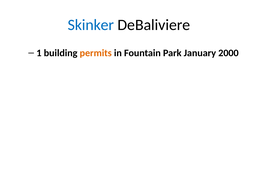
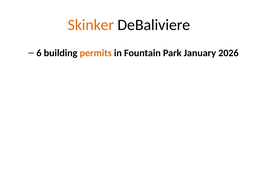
Skinker colour: blue -> orange (91, 25)
1: 1 -> 6 (39, 53)
2000: 2000 -> 2026 (228, 53)
